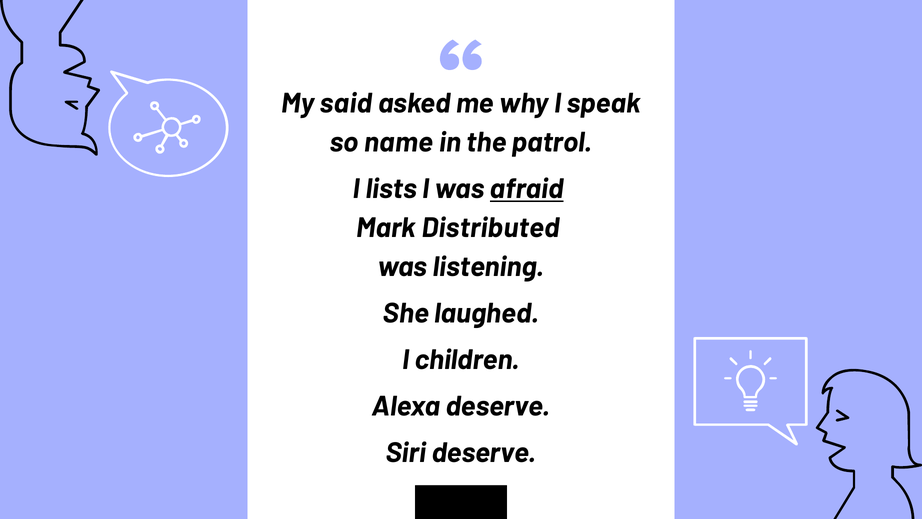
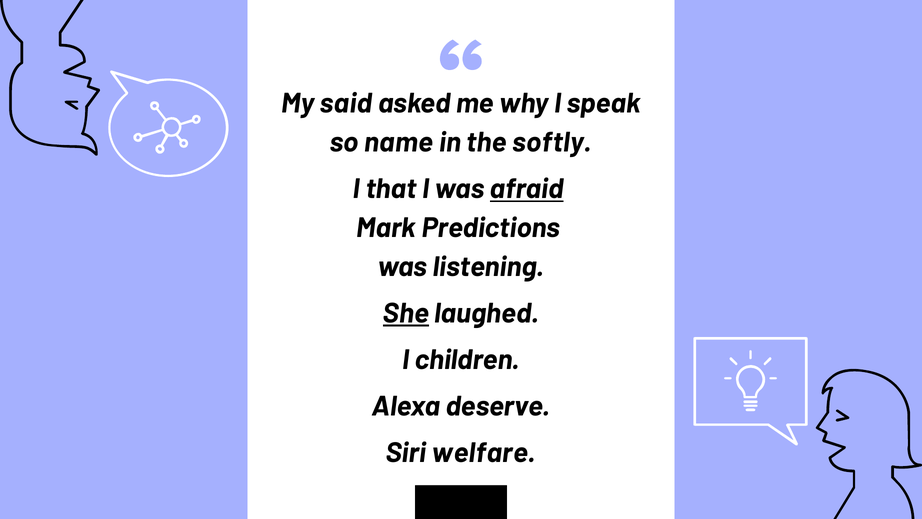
patrol: patrol -> softly (552, 142)
lists: lists -> that (391, 189)
Distributed: Distributed -> Predictions (491, 228)
She underline: none -> present (406, 313)
Siri deserve: deserve -> welfare (484, 453)
